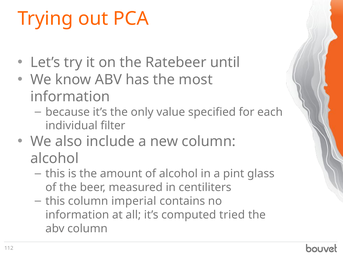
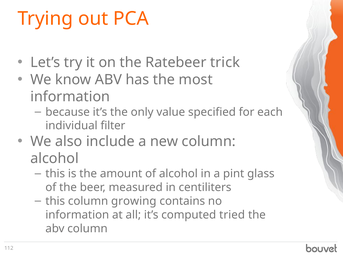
until: until -> trick (225, 63)
imperial: imperial -> growing (134, 201)
